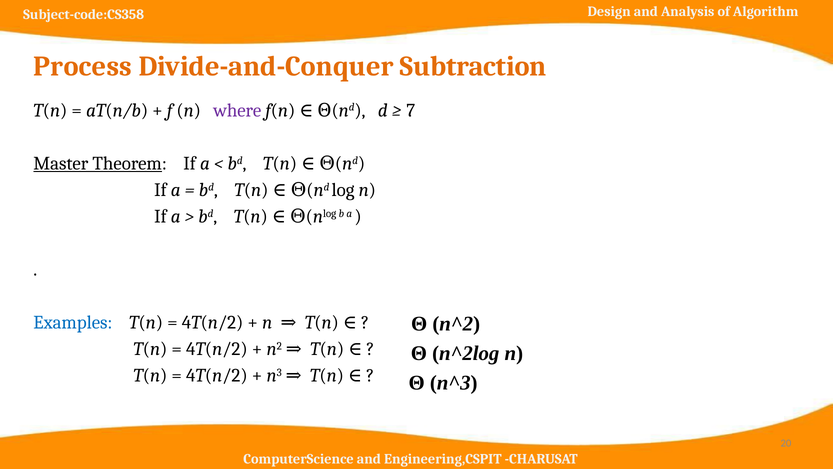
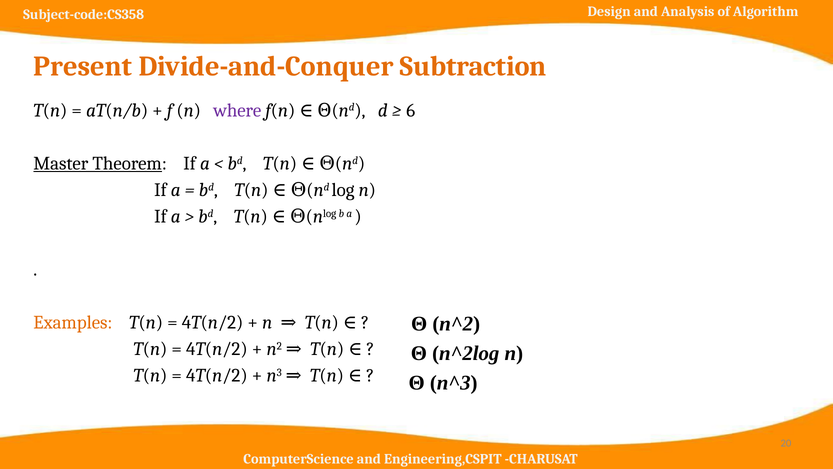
Process: Process -> Present (83, 66)
7: 7 -> 6 (411, 110)
Examples colour: blue -> orange (73, 322)
